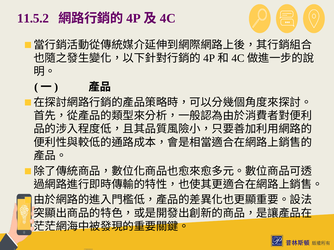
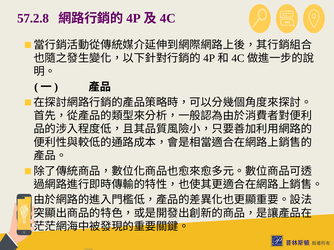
11.5.2: 11.5.2 -> 57.2.8 (33, 18)
